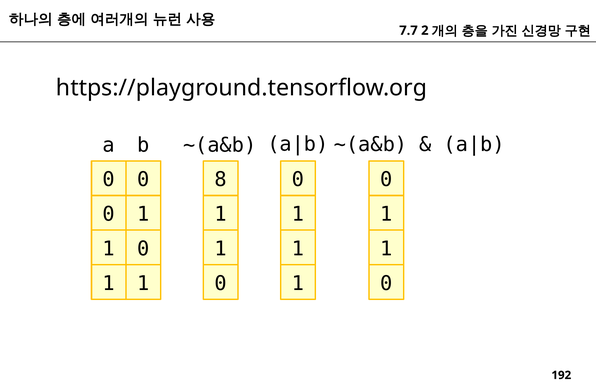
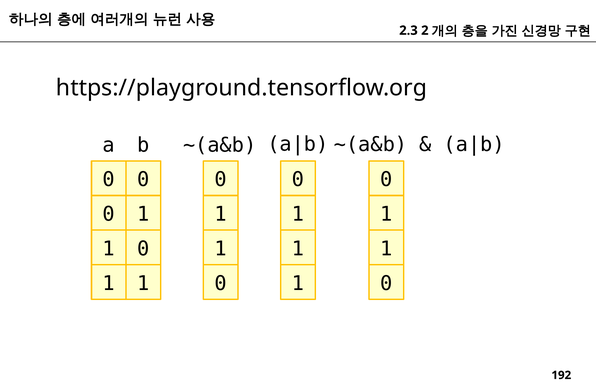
7.7: 7.7 -> 2.3 (408, 31)
8: 8 -> 0 (221, 180)
